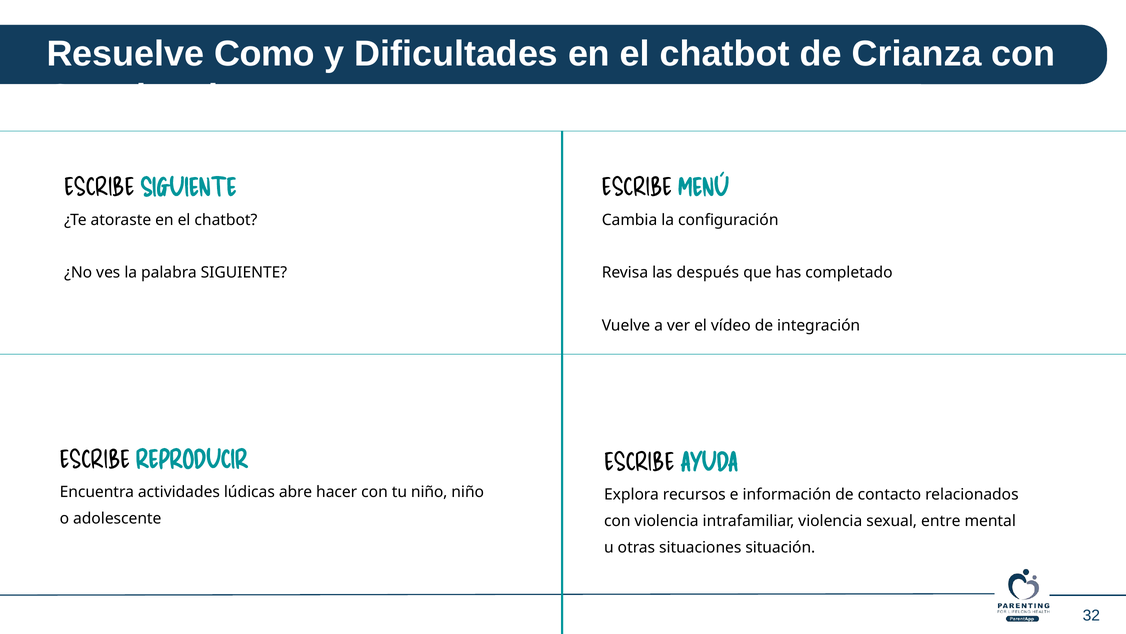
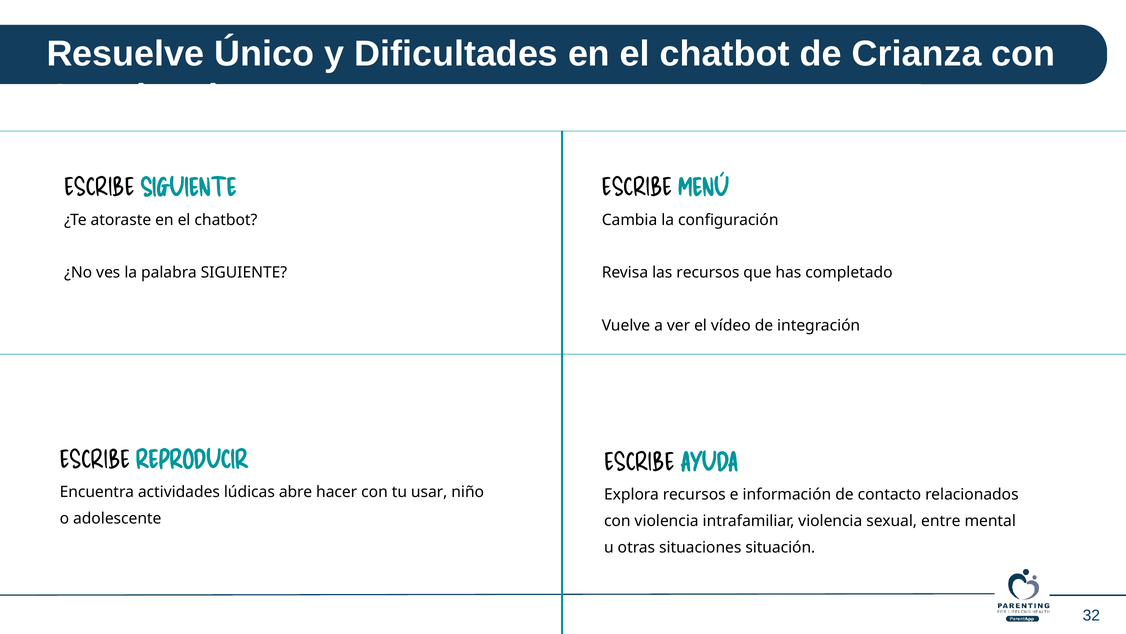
Como: Como -> Único (264, 54)
las después: después -> recursos (708, 273)
tu niño: niño -> usar (429, 492)
